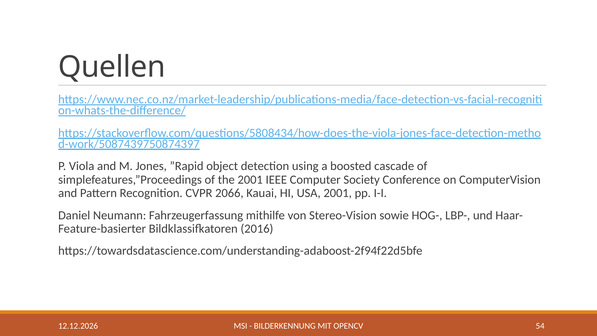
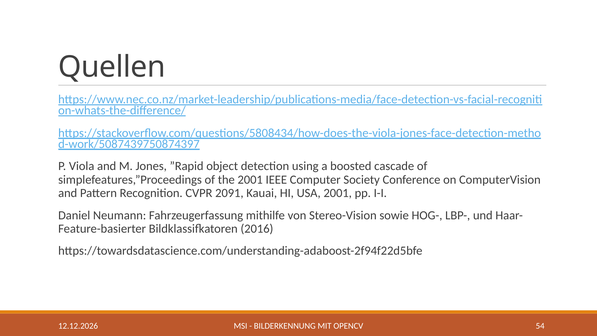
2066: 2066 -> 2091 (229, 193)
